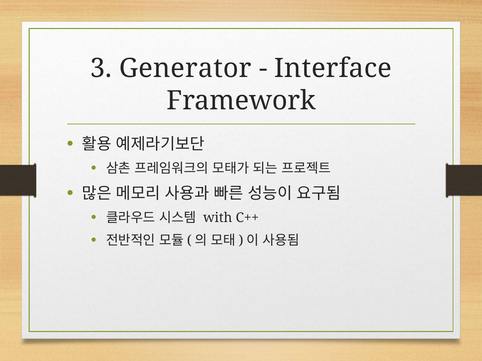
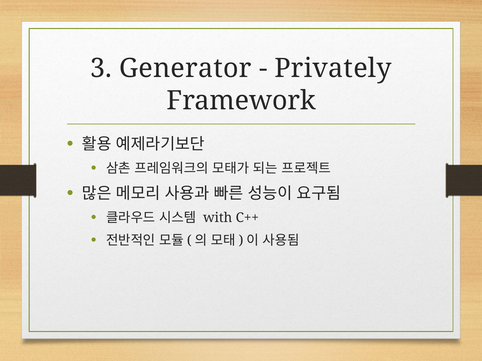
Interface: Interface -> Privately (333, 69)
